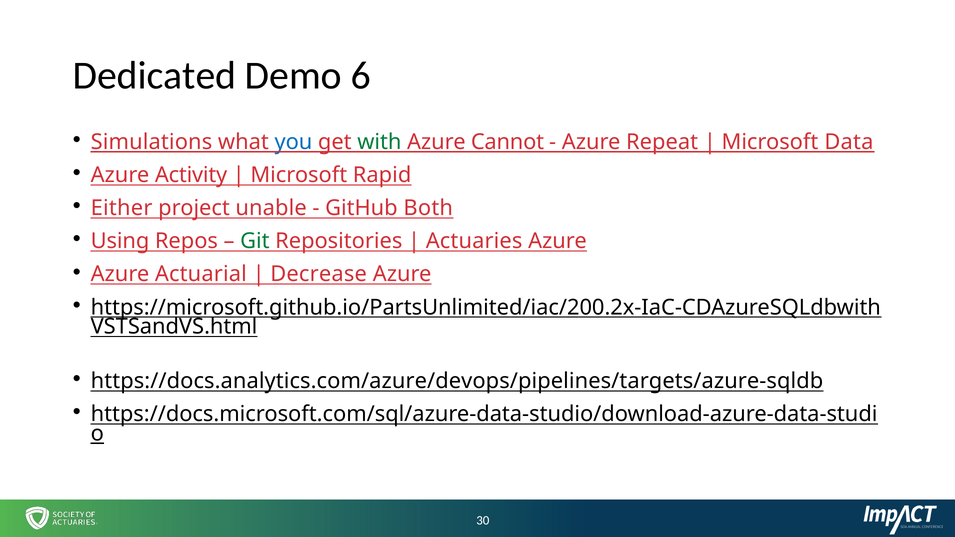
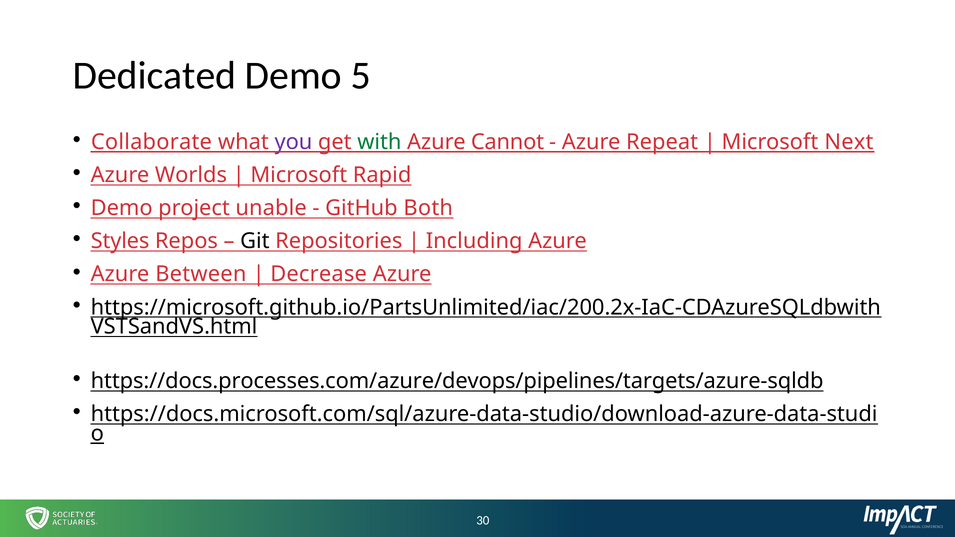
6: 6 -> 5 (361, 76)
Simulations: Simulations -> Collaborate (151, 142)
you colour: blue -> purple (293, 142)
Data: Data -> Next (849, 142)
Activity: Activity -> Worlds (191, 175)
Either: Either -> Demo (122, 208)
Using: Using -> Styles (120, 241)
Git colour: green -> black (255, 241)
Actuaries: Actuaries -> Including (474, 241)
Actuarial: Actuarial -> Between (201, 274)
https://docs.analytics.com/azure/devops/pipelines/targets/azure-sqldb: https://docs.analytics.com/azure/devops/pipelines/targets/azure-sqldb -> https://docs.processes.com/azure/devops/pipelines/targets/azure-sqldb (457, 381)
